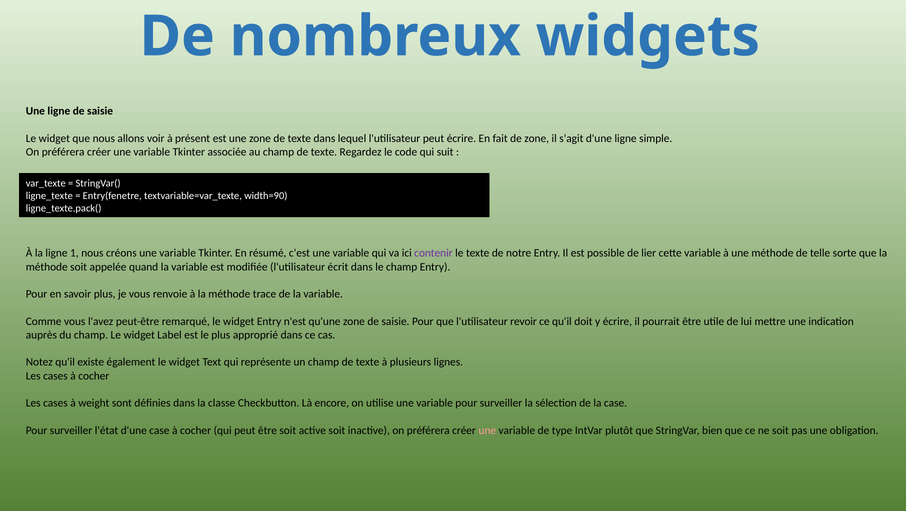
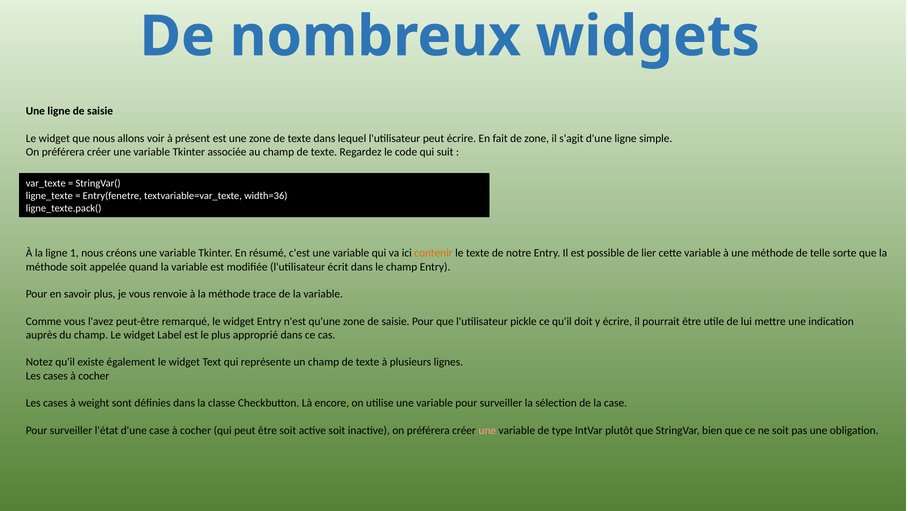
width=90: width=90 -> width=36 (266, 196)
contenir colour: purple -> orange (433, 253)
revoir: revoir -> pickle (523, 321)
